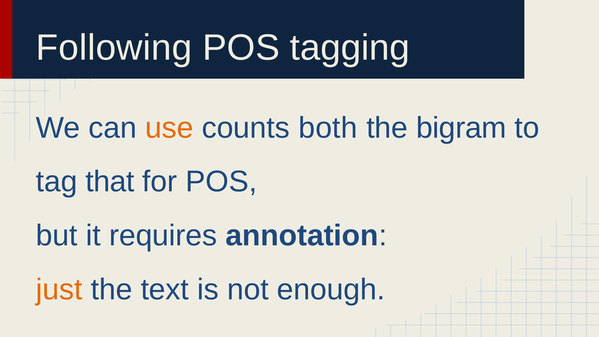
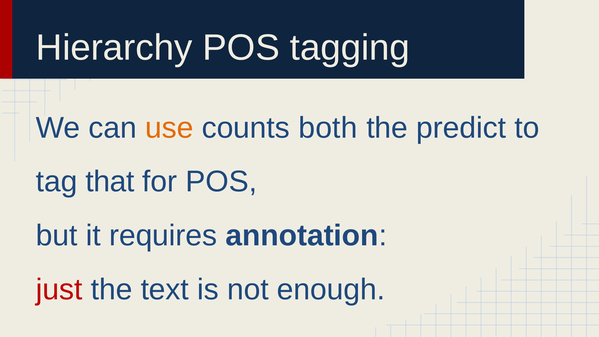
Following: Following -> Hierarchy (114, 48)
bigram: bigram -> predict (461, 128)
just colour: orange -> red (59, 289)
